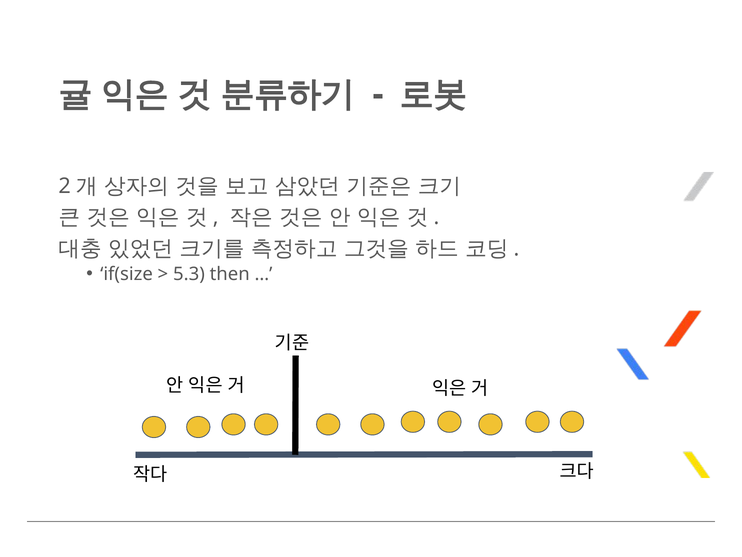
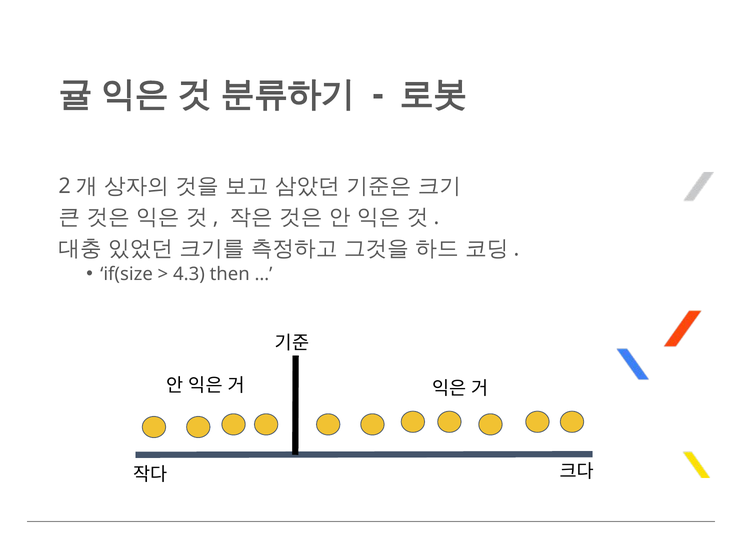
5.3: 5.3 -> 4.3 (189, 274)
